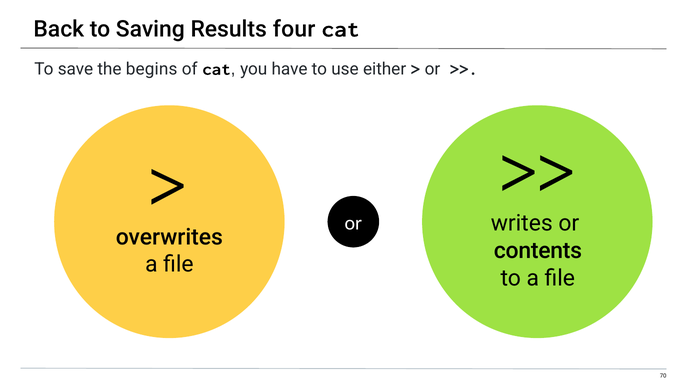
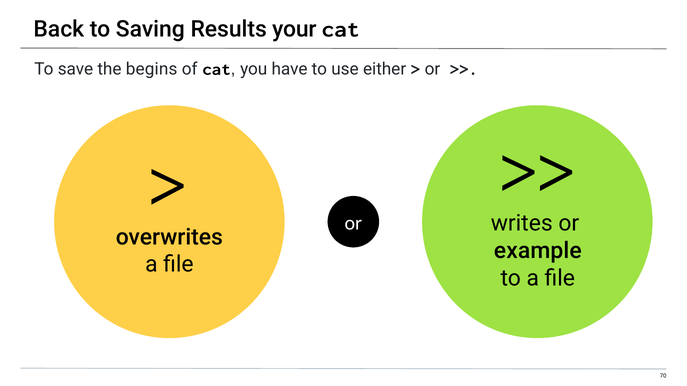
four: four -> your (294, 29)
contents: contents -> example (538, 251)
